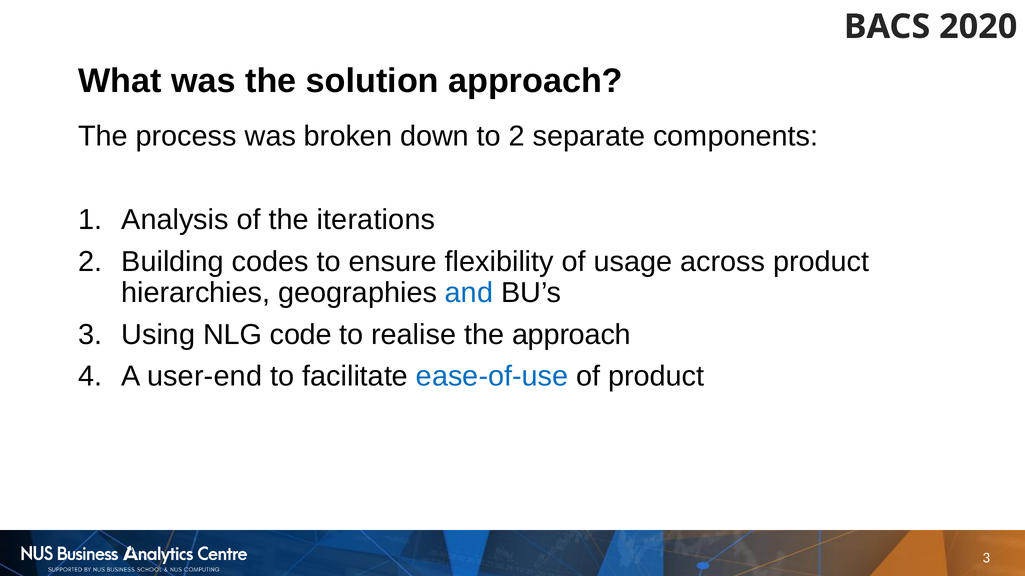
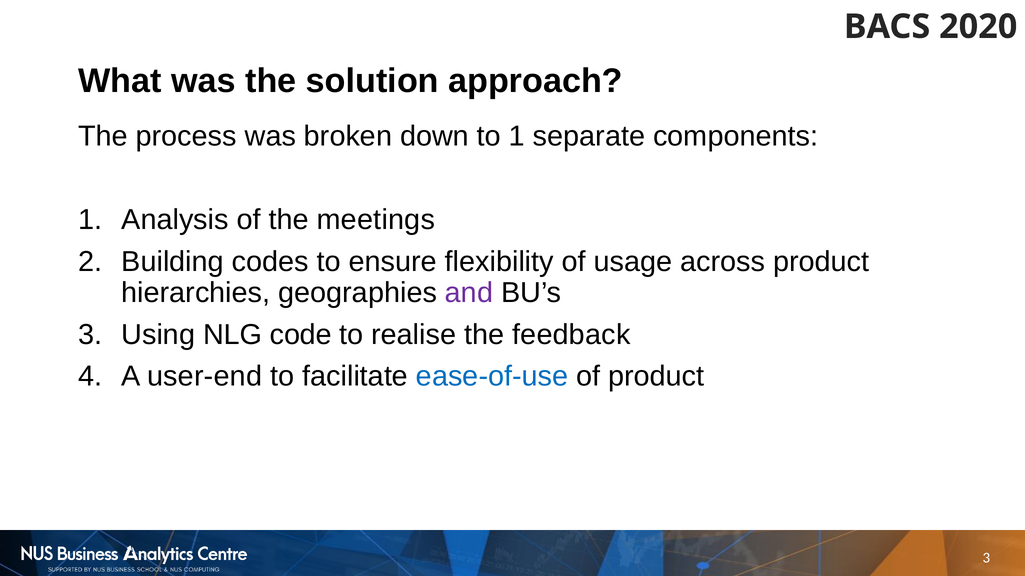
to 2: 2 -> 1 (517, 136)
iterations: iterations -> meetings (376, 220)
and colour: blue -> purple (469, 293)
the approach: approach -> feedback (571, 335)
